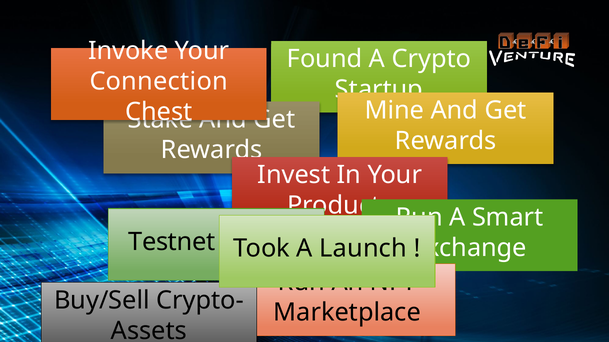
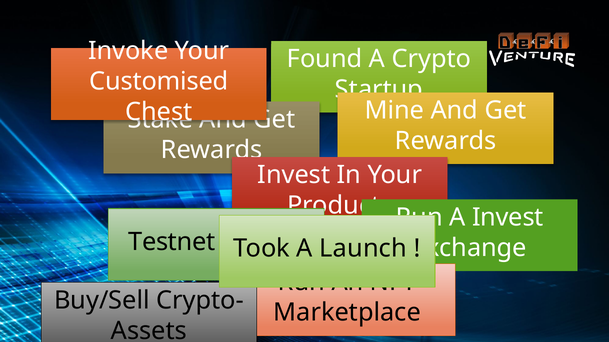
Connection: Connection -> Customised (159, 82)
A Smart: Smart -> Invest (508, 218)
